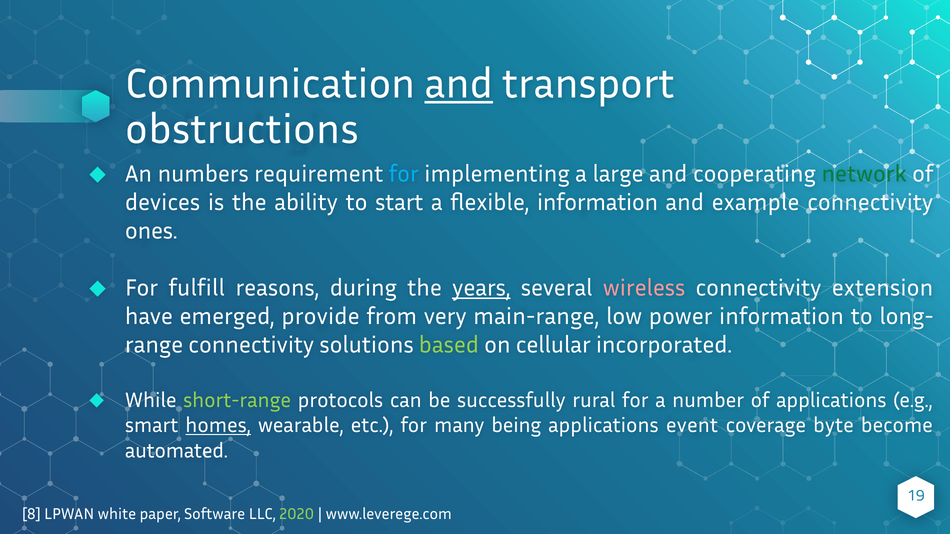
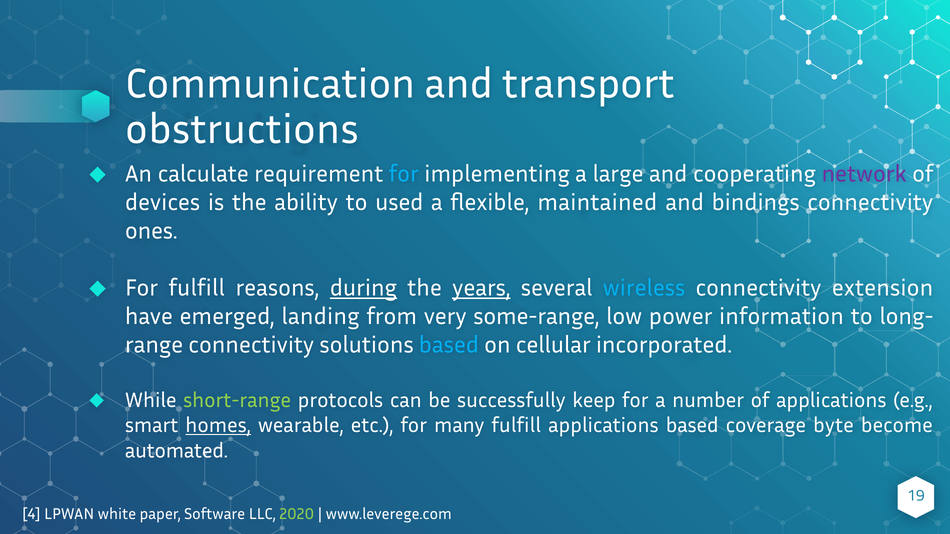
and underline: present -> none (459, 84)
numbers: numbers -> calculate (203, 174)
network colour: green -> purple (864, 174)
start: start -> used (399, 203)
flexible information: information -> maintained (597, 203)
example: example -> bindings (756, 203)
during underline: none -> present (363, 288)
wireless colour: pink -> light blue (644, 288)
provide: provide -> landing (321, 317)
main-range: main-range -> some-range (536, 317)
based colour: light green -> light blue (449, 345)
rural: rural -> keep (594, 400)
many being: being -> fulfill (516, 426)
applications event: event -> based (692, 426)
8: 8 -> 4 (31, 514)
